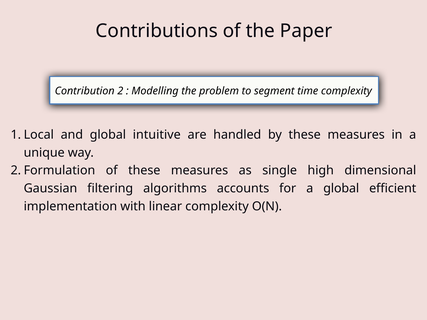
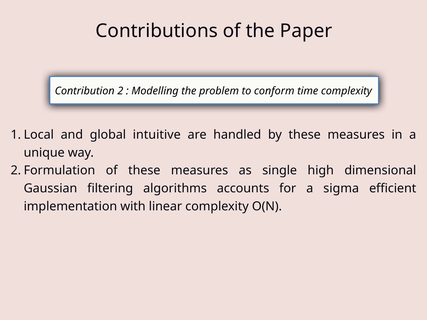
segment: segment -> conform (274, 91)
a global: global -> sigma (341, 189)
